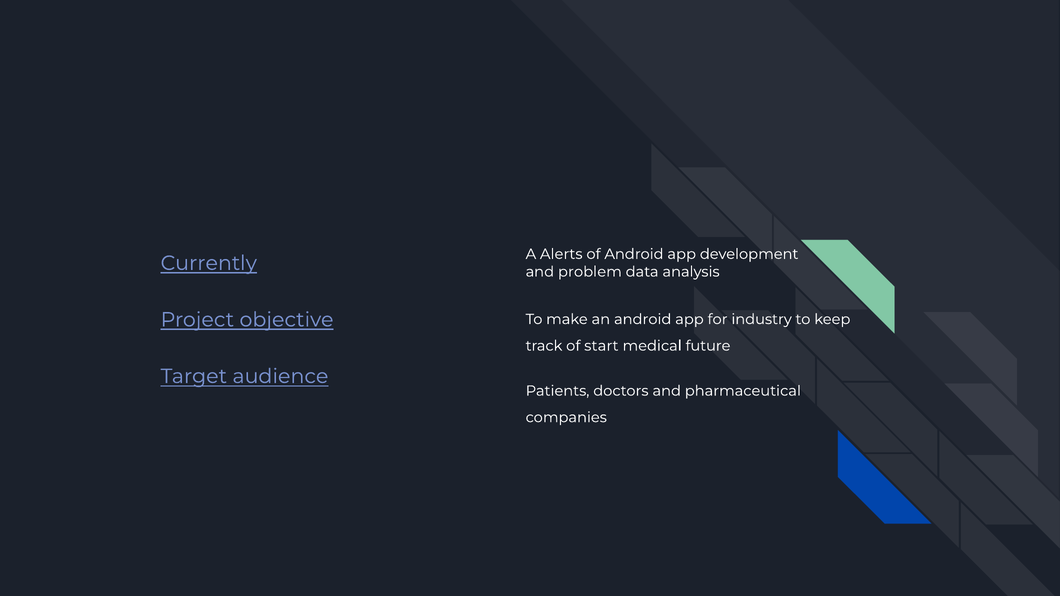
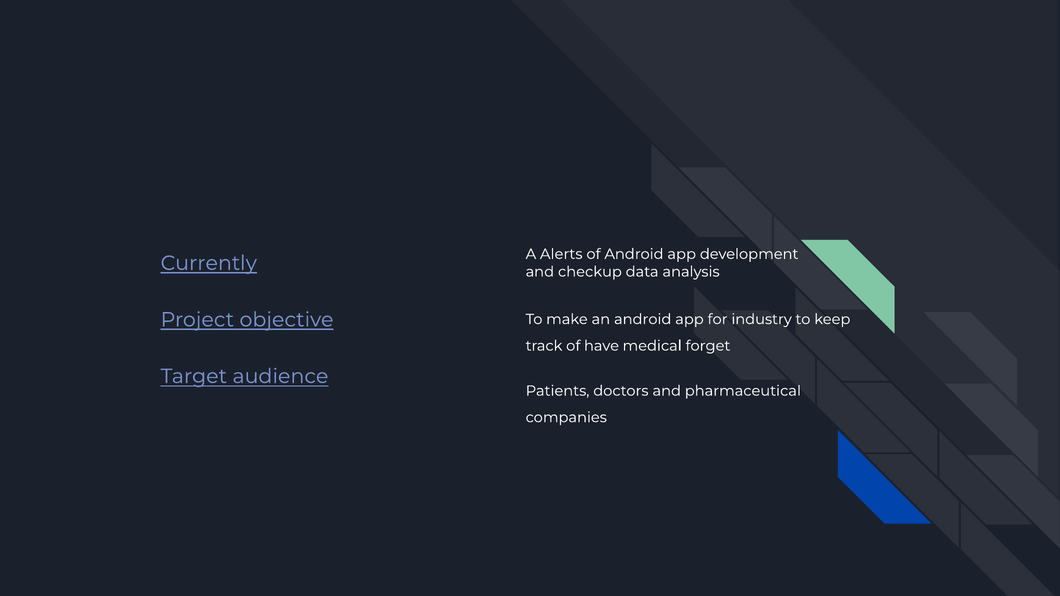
problem: problem -> checkup (590, 272)
start: start -> have (602, 346)
future: future -> forget (708, 346)
